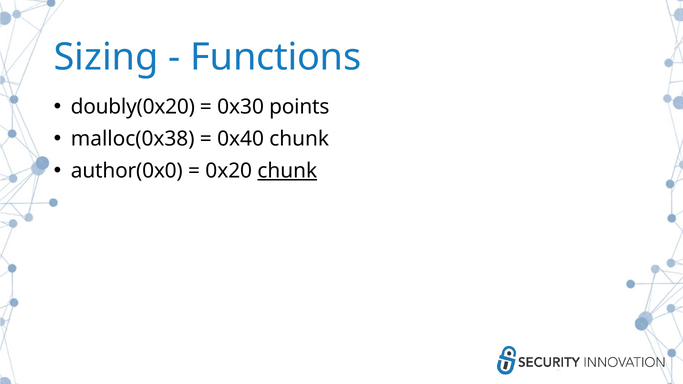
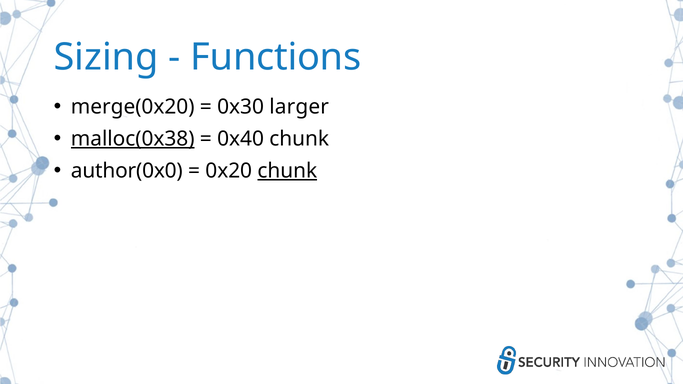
doubly(0x20: doubly(0x20 -> merge(0x20 (133, 107)
points: points -> larger (299, 107)
malloc(0x38 underline: none -> present (133, 139)
